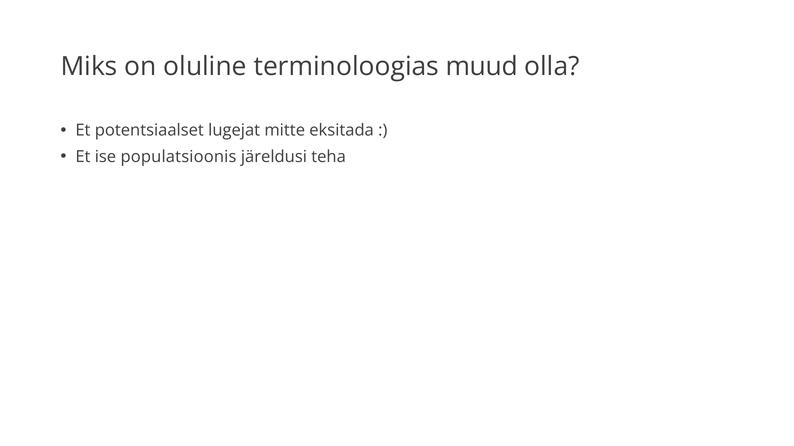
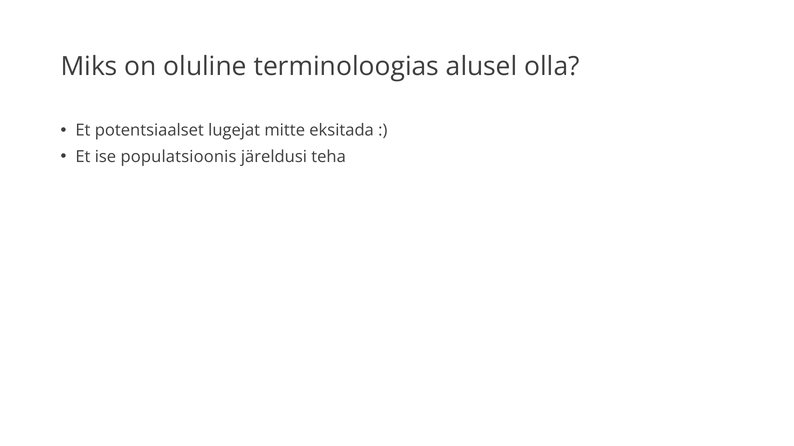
muud: muud -> alusel (482, 67)
